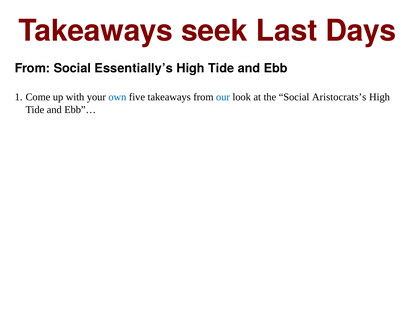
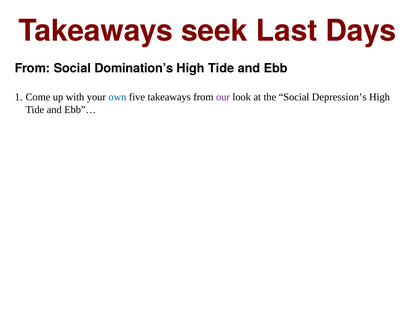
Essentially’s: Essentially’s -> Domination’s (134, 68)
our colour: blue -> purple (223, 97)
Aristocrats’s: Aristocrats’s -> Depression’s (339, 97)
